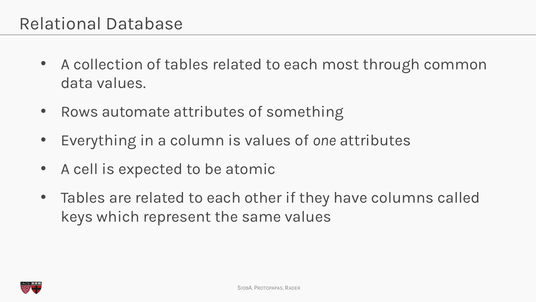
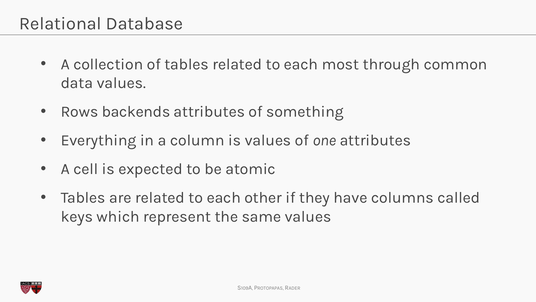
automate: automate -> backends (136, 112)
